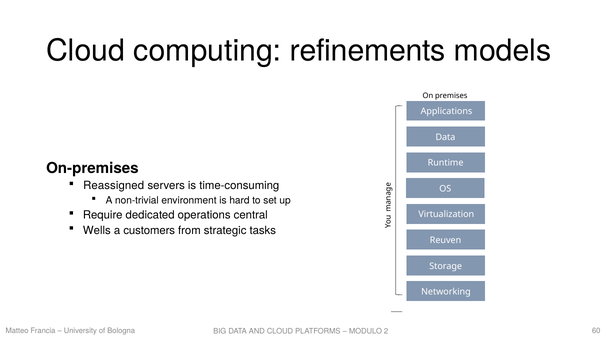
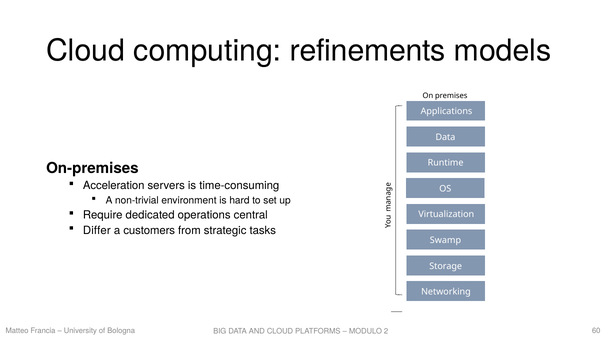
Reassigned: Reassigned -> Acceleration (114, 186)
Wells: Wells -> Differ (97, 231)
Reuven: Reuven -> Swamp (445, 240)
